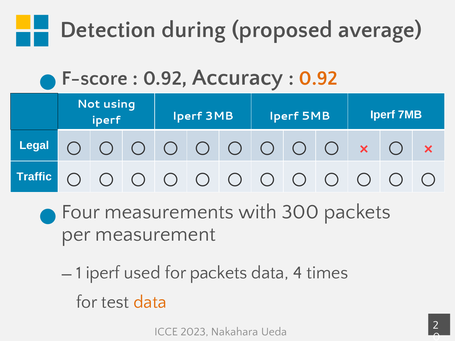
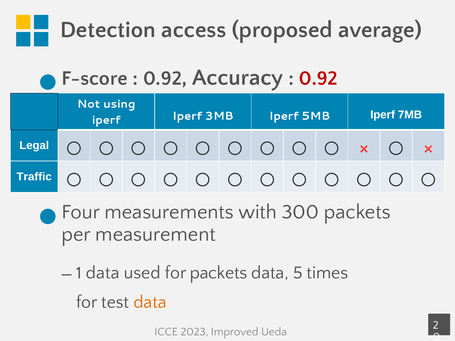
during: during -> access (194, 30)
0.92 colour: orange -> red (318, 78)
iperf: iperf -> data (103, 273)
4: 4 -> 5 (298, 273)
Nakahara: Nakahara -> Improved (235, 332)
